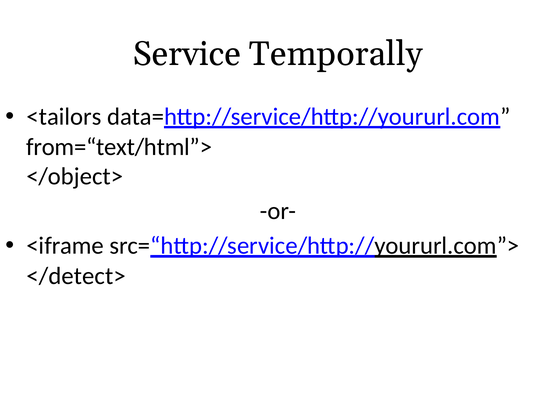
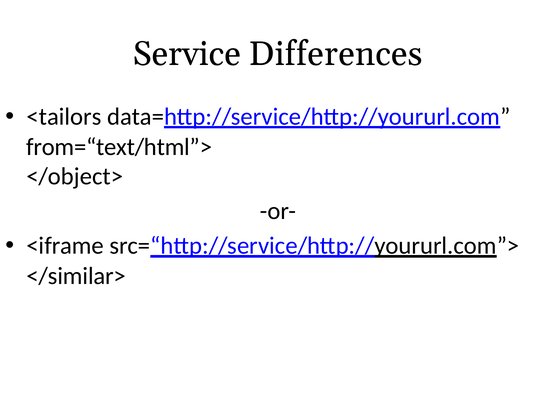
Temporally: Temporally -> Differences (336, 54)
</detect>: </detect> -> </similar> (76, 276)
